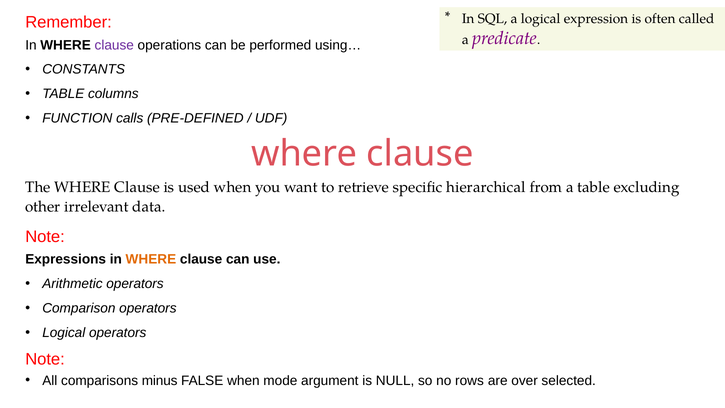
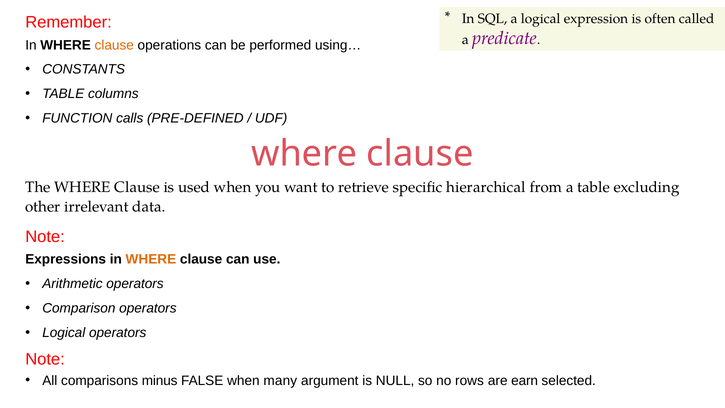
clause colour: purple -> orange (114, 45)
mode: mode -> many (280, 381)
over: over -> earn (525, 381)
